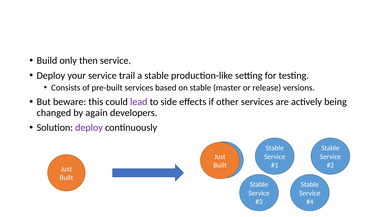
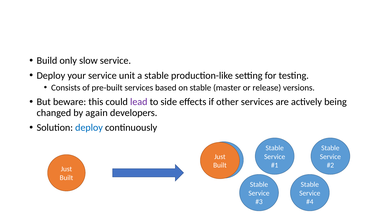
then: then -> slow (88, 61)
trail: trail -> unit (127, 76)
deploy colour: purple -> blue (89, 128)
